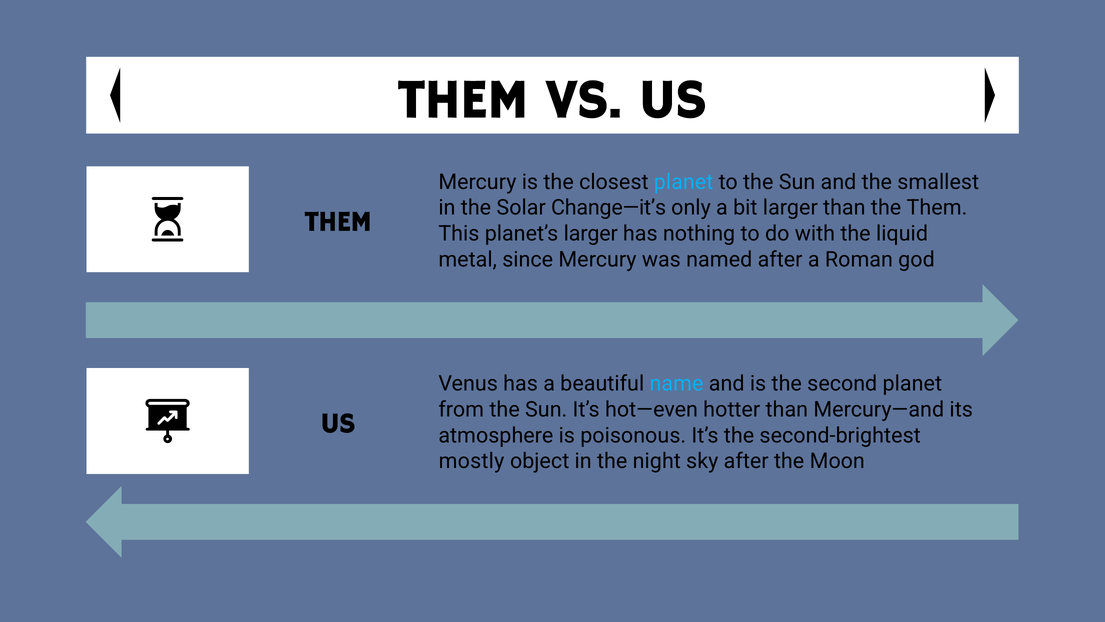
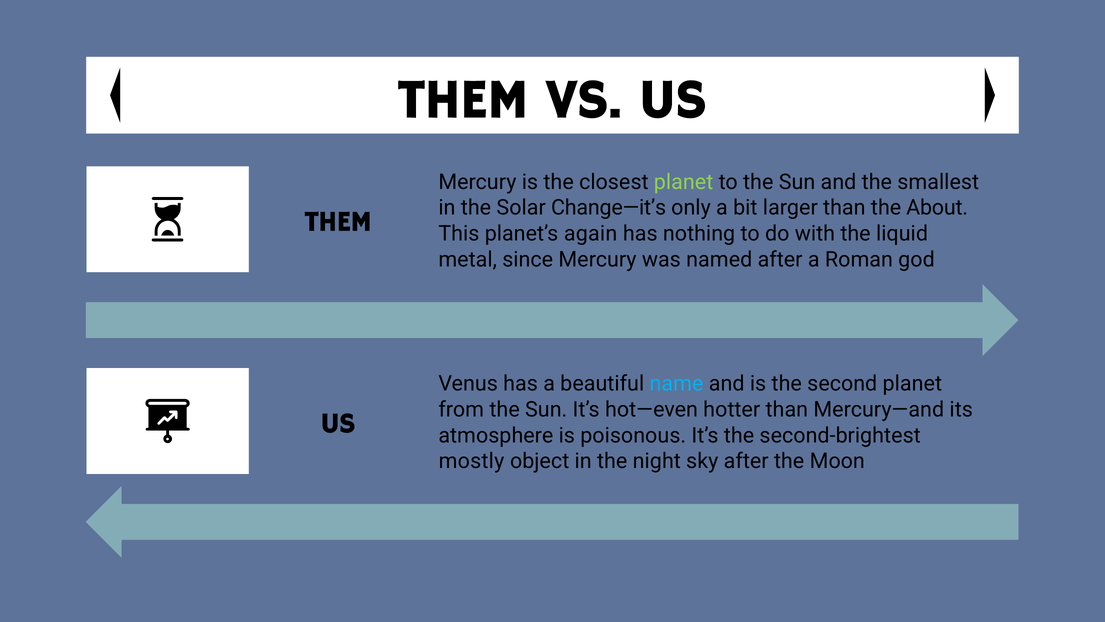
planet colour: light blue -> light green (684, 182)
the Them: Them -> About (937, 208)
planet’s larger: larger -> again (591, 234)
